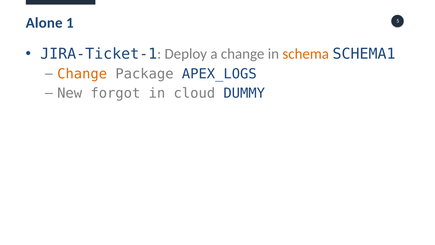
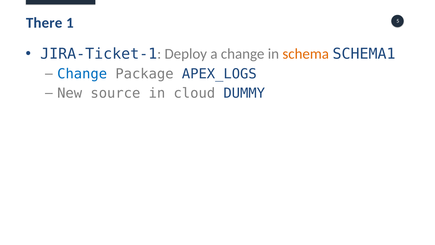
Alone: Alone -> There (44, 23)
Change colour: orange -> blue (82, 74)
forgot: forgot -> source (115, 93)
